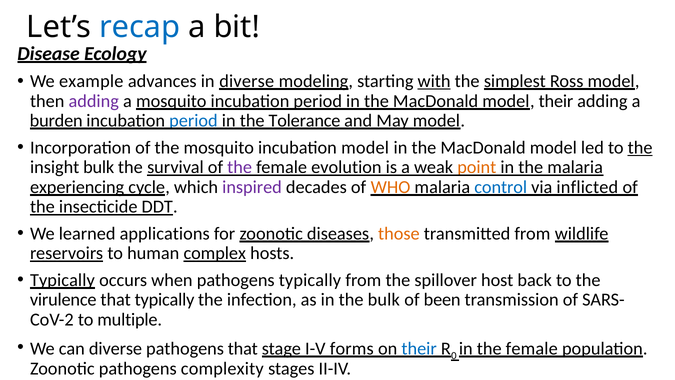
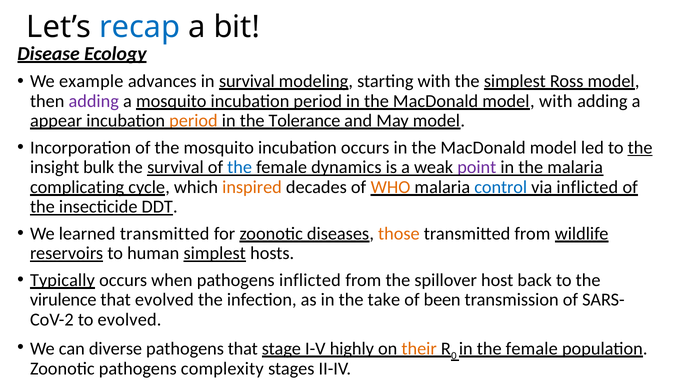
in diverse: diverse -> survival (247, 81)
with underline: present -> none (434, 81)
model their: their -> with (556, 101)
burden: burden -> appear (56, 121)
period colour: blue -> orange (193, 121)
incubation model: model -> occurs (365, 147)
the colour: purple -> blue (240, 167)
evolution: evolution -> dynamics (346, 167)
point colour: orange -> purple (477, 167)
experiencing: experiencing -> complicating (77, 187)
inspired colour: purple -> orange (252, 187)
learned applications: applications -> transmitted (165, 233)
human complex: complex -> simplest (215, 253)
pathogens typically: typically -> inflicted (310, 280)
that typically: typically -> evolved (164, 300)
the bulk: bulk -> take (384, 300)
to multiple: multiple -> evolved (129, 319)
forms: forms -> highly (352, 348)
their colour: blue -> orange (419, 348)
